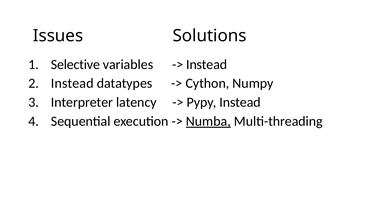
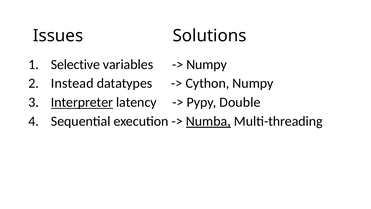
Instead: Instead -> Numpy (207, 64)
Interpreter underline: none -> present (82, 102)
Pypy Instead: Instead -> Double (240, 102)
